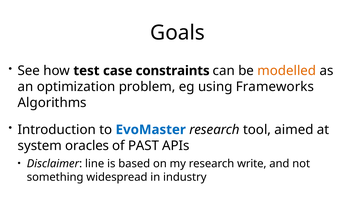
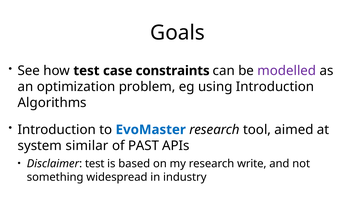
modelled colour: orange -> purple (287, 71)
using Frameworks: Frameworks -> Introduction (275, 87)
oracles: oracles -> similar (87, 145)
Disclaimer line: line -> test (95, 163)
